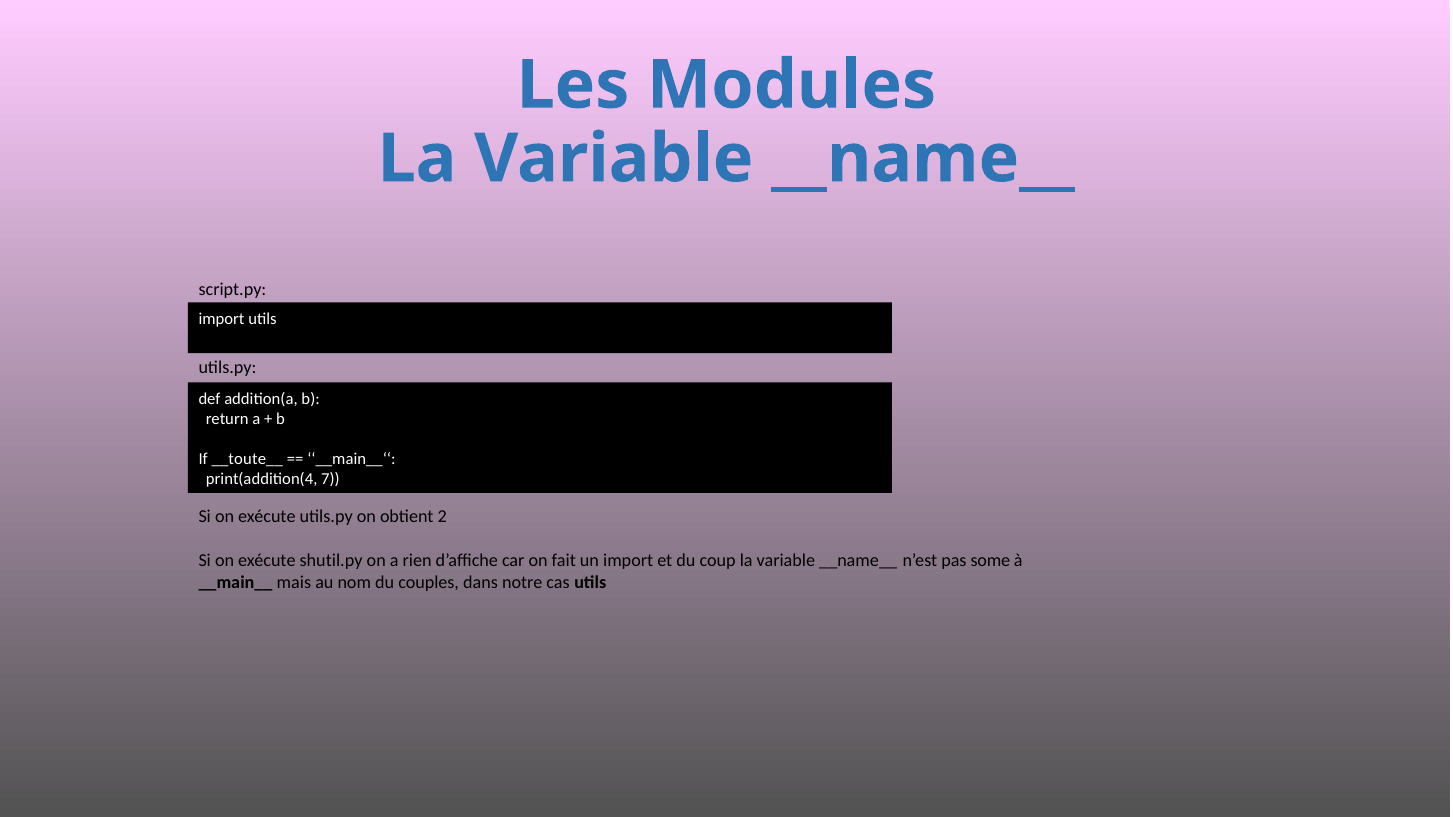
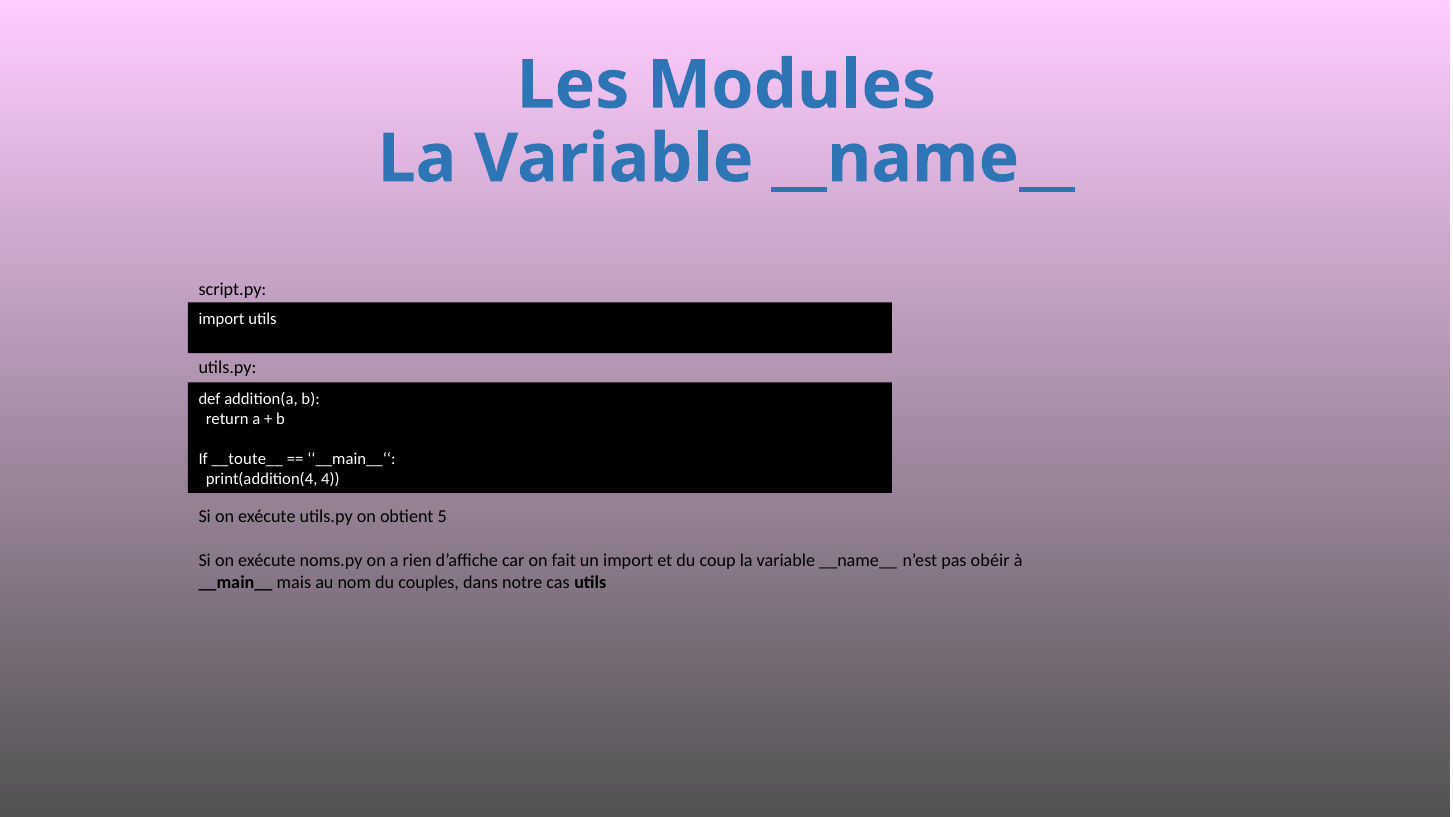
7: 7 -> 4 (330, 479)
2: 2 -> 5 (442, 517)
shutil.py: shutil.py -> noms.py (331, 561)
some: some -> obéir (990, 561)
